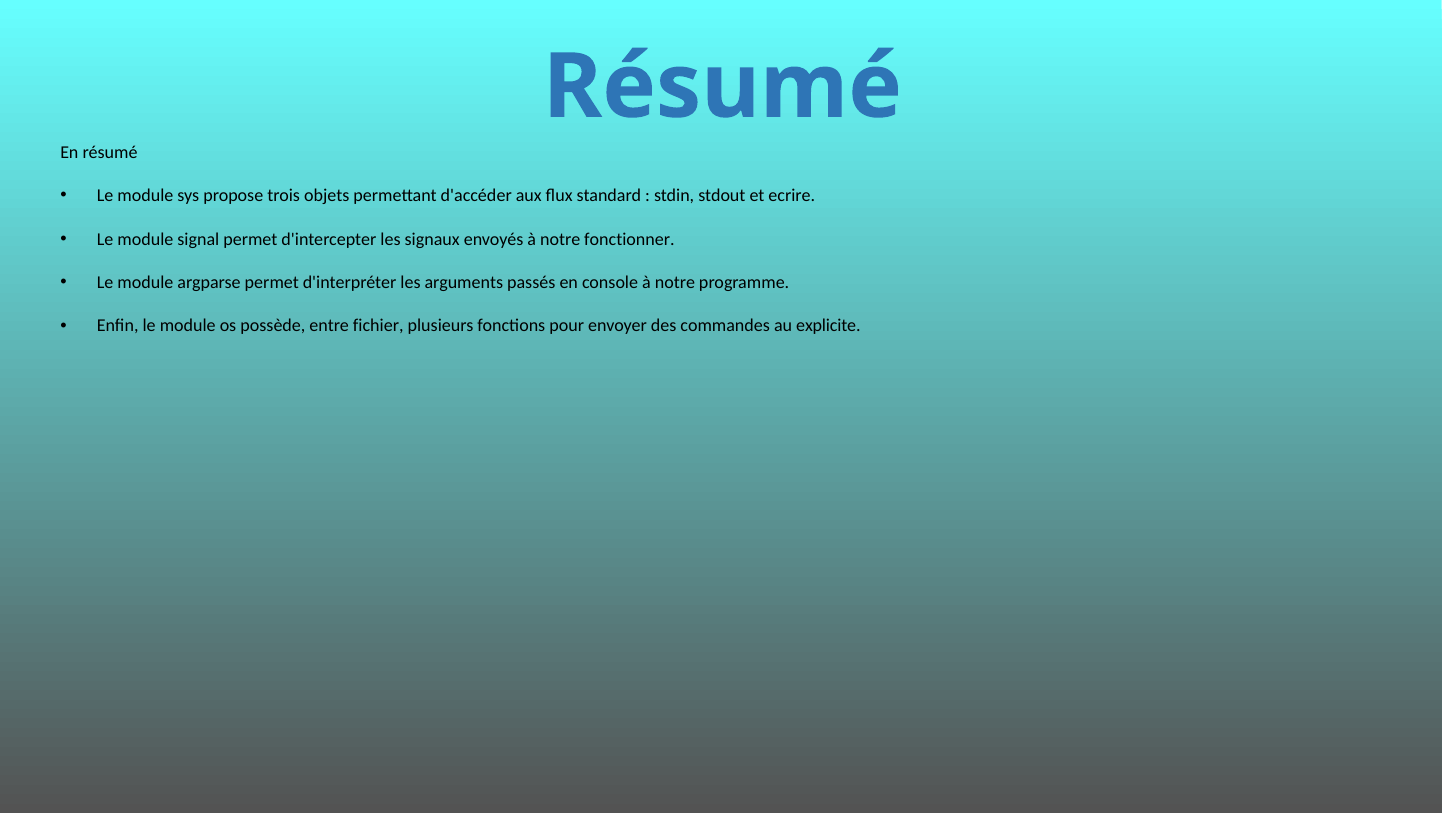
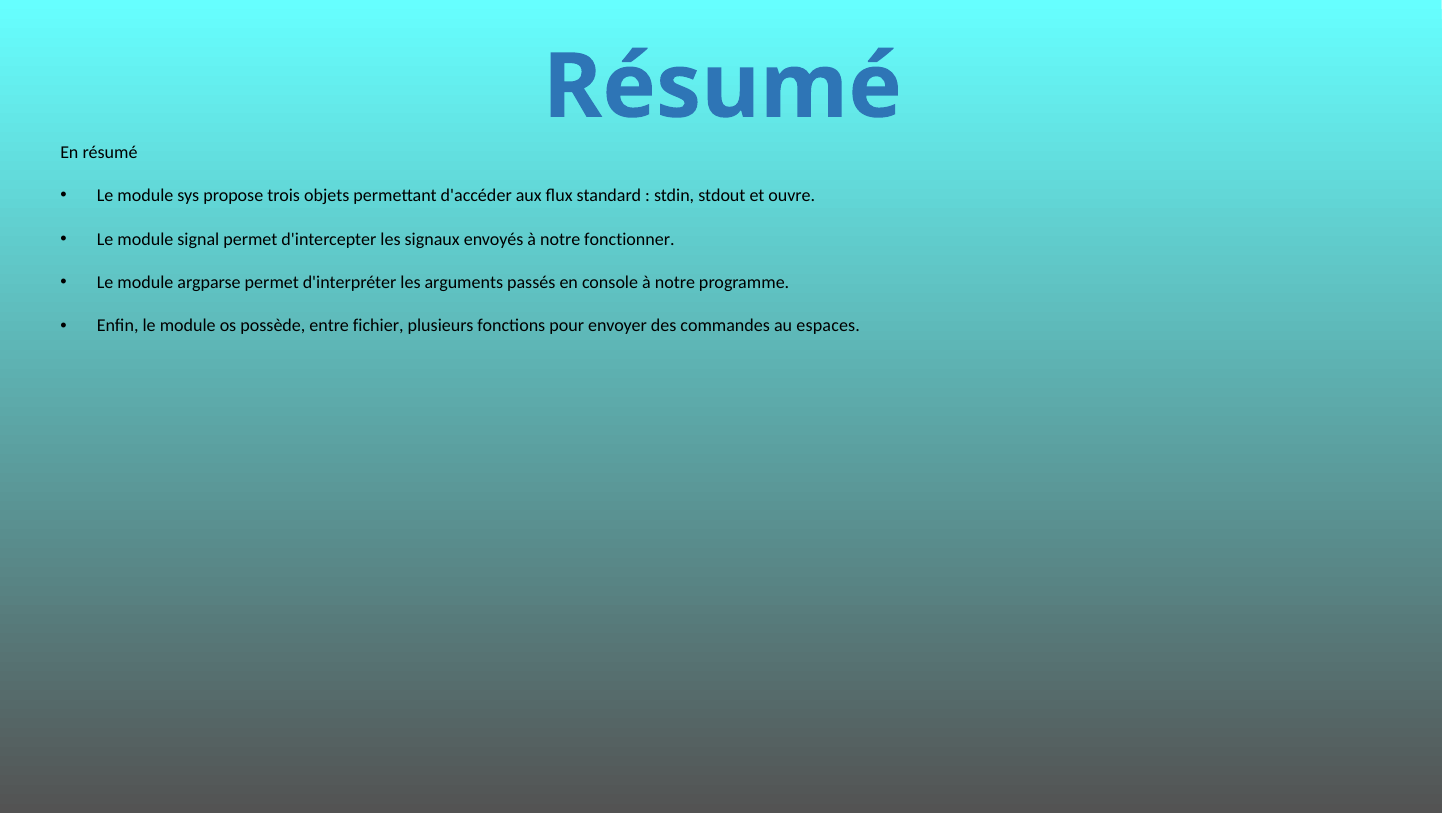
ecrire: ecrire -> ouvre (792, 196)
explicite: explicite -> espaces (828, 326)
